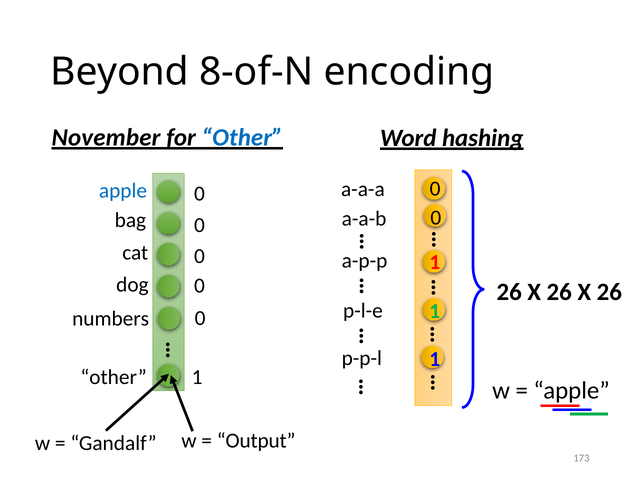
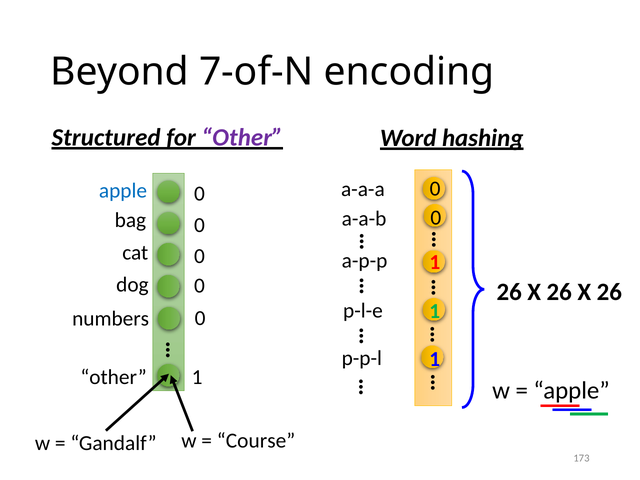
8-of-N: 8-of-N -> 7-of-N (256, 72)
November: November -> Structured (106, 137)
Other colour: blue -> purple (242, 137)
Output: Output -> Course (256, 441)
